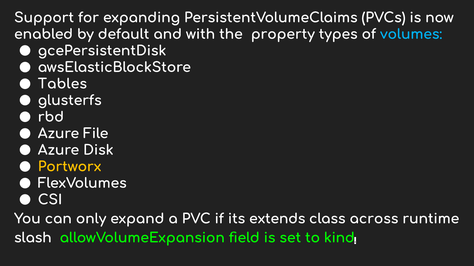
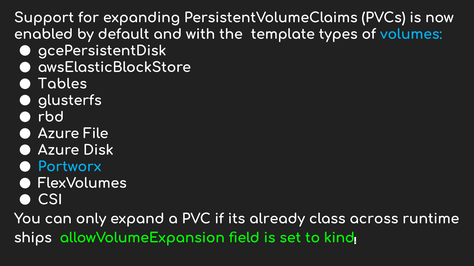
property: property -> template (283, 34)
Portworx colour: yellow -> light blue (70, 167)
extends: extends -> already (277, 219)
slash: slash -> ships (33, 238)
